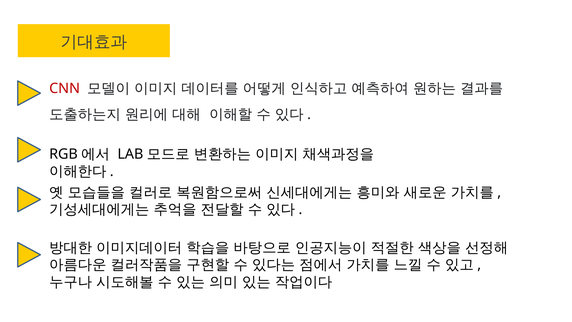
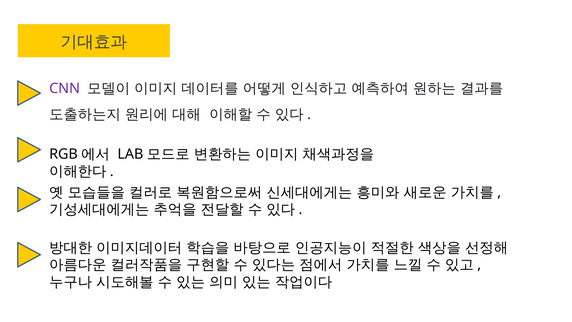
CNN colour: red -> purple (65, 89)
